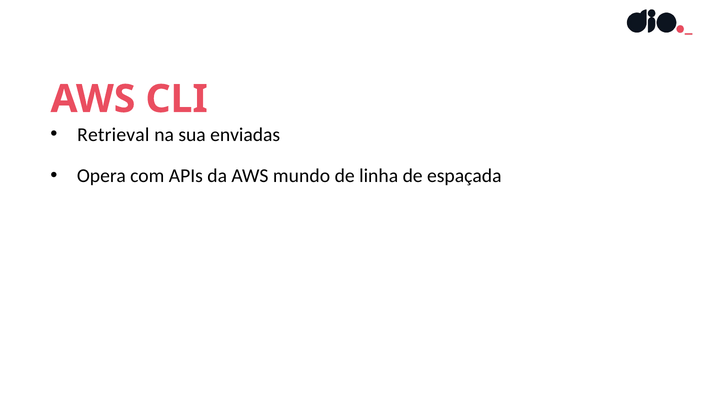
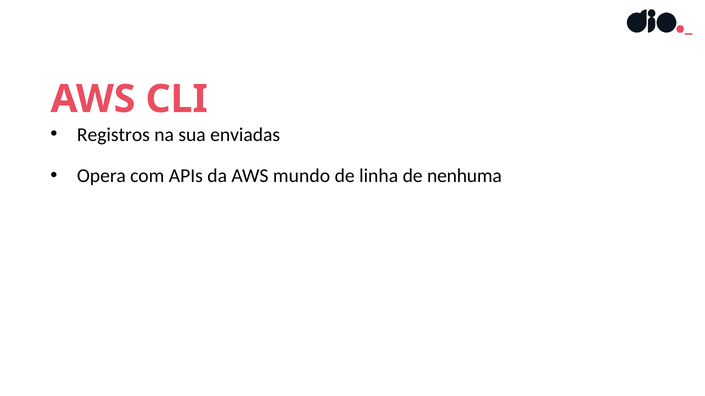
Retrieval: Retrieval -> Registros (113, 135)
espaçada: espaçada -> nenhuma (464, 176)
